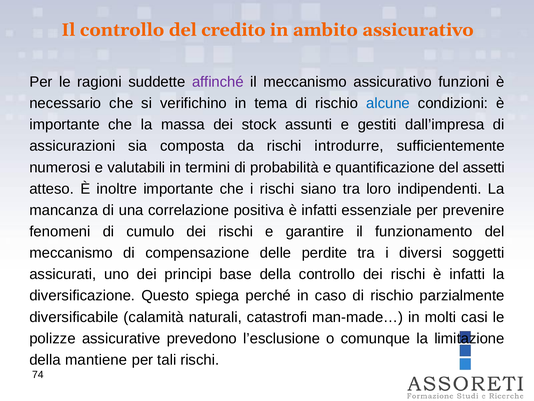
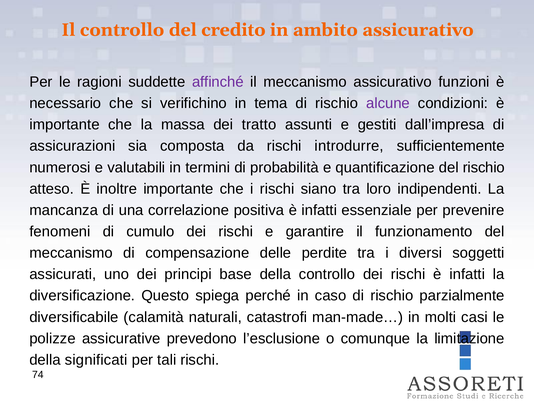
alcune colour: blue -> purple (388, 103)
stock: stock -> tratto (259, 125)
del assetti: assetti -> rischio (484, 167)
mantiene: mantiene -> significati (96, 359)
